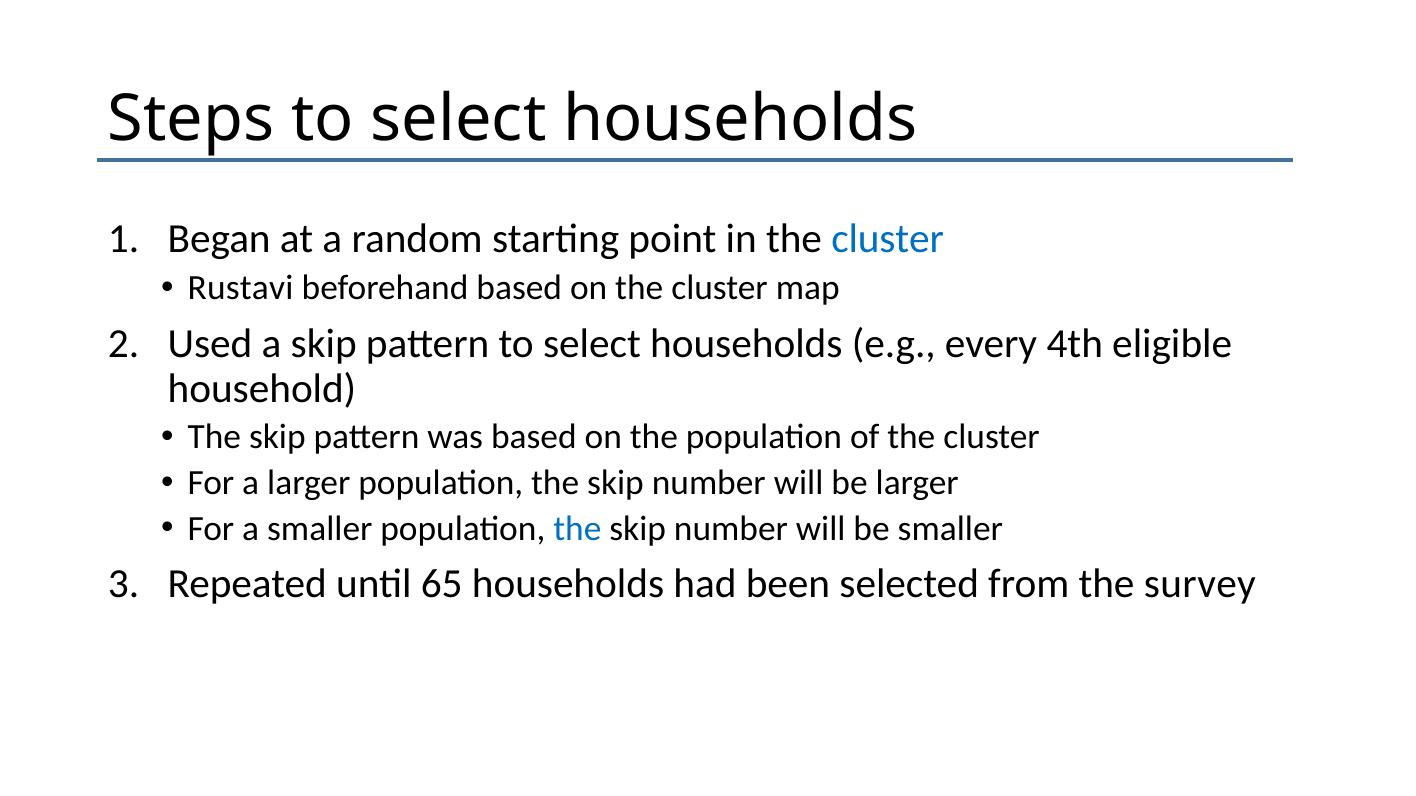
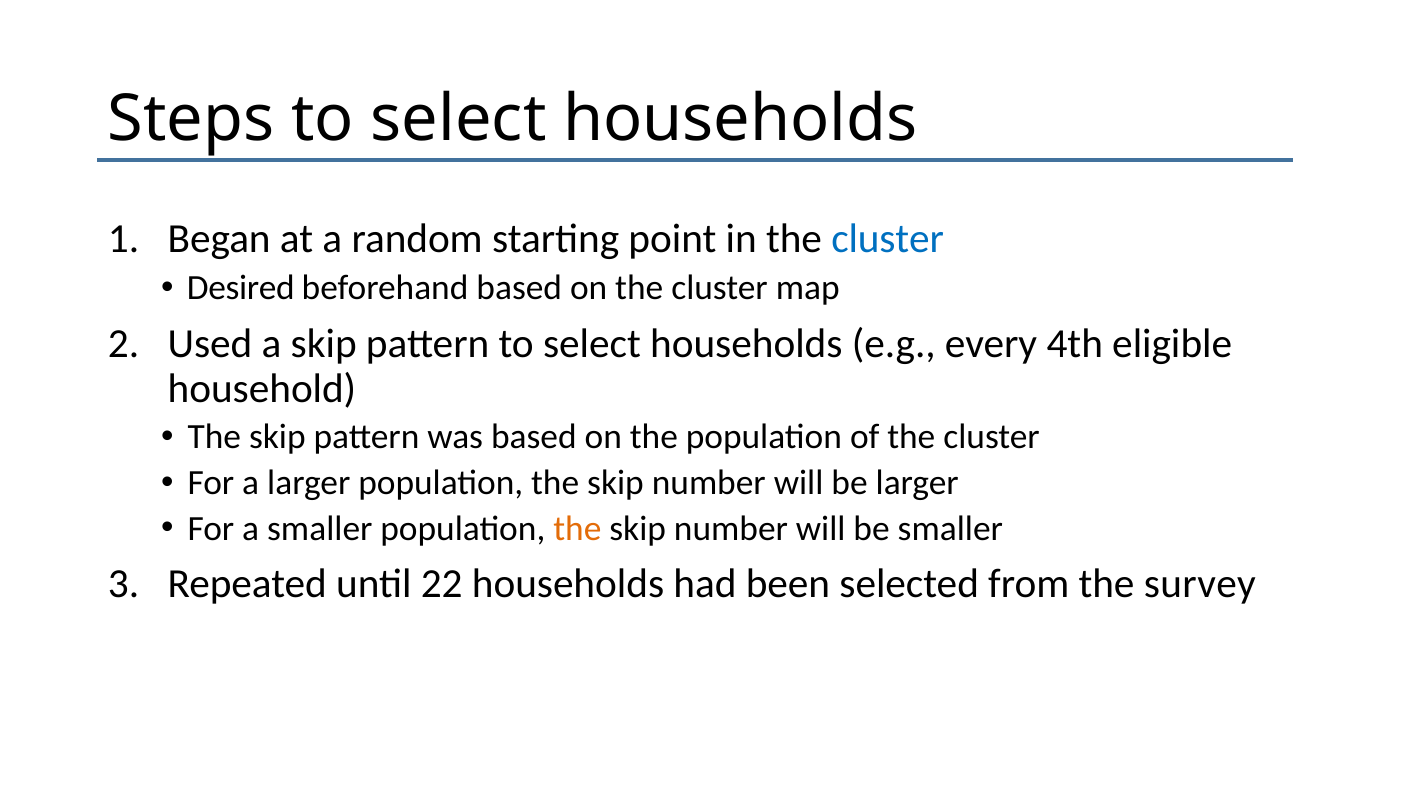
Rustavi: Rustavi -> Desired (241, 288)
the colour: blue -> orange (577, 529)
65: 65 -> 22 (442, 585)
